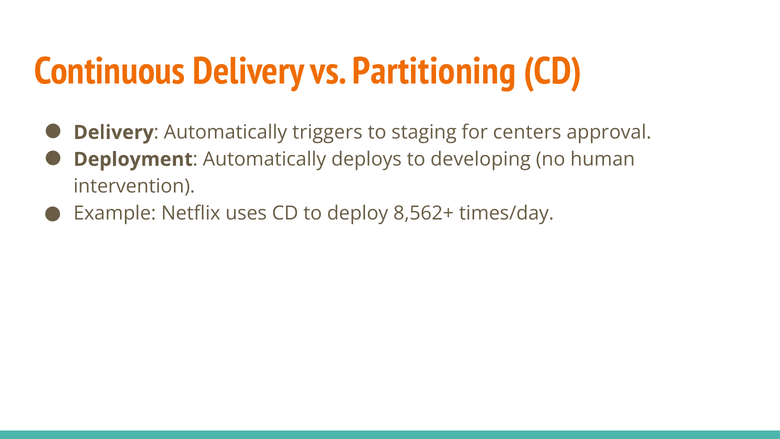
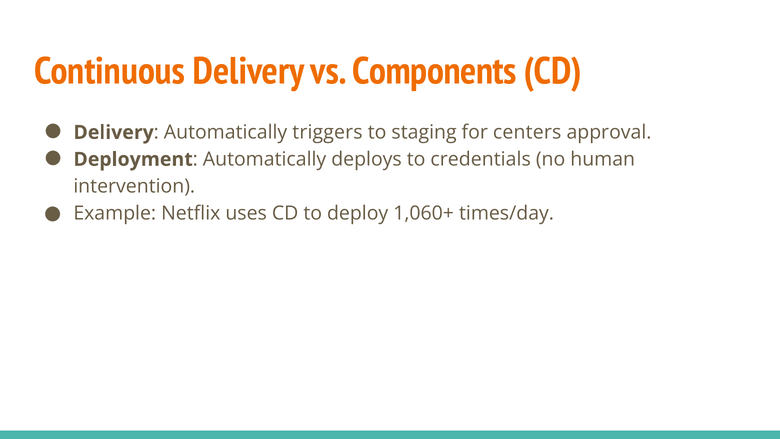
Partitioning: Partitioning -> Components (434, 71)
developing: developing -> credentials (481, 159)
8,562+: 8,562+ -> 1,060+ (424, 213)
